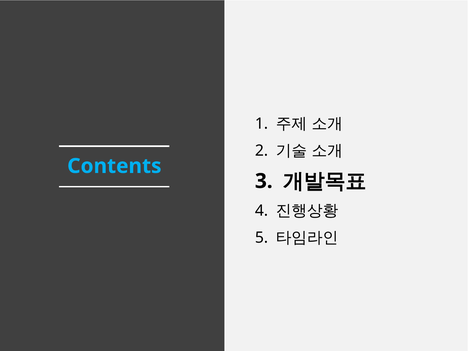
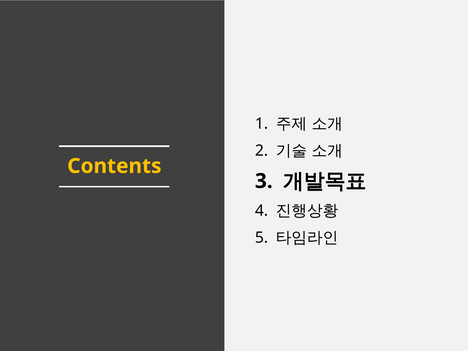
Contents colour: light blue -> yellow (114, 166)
